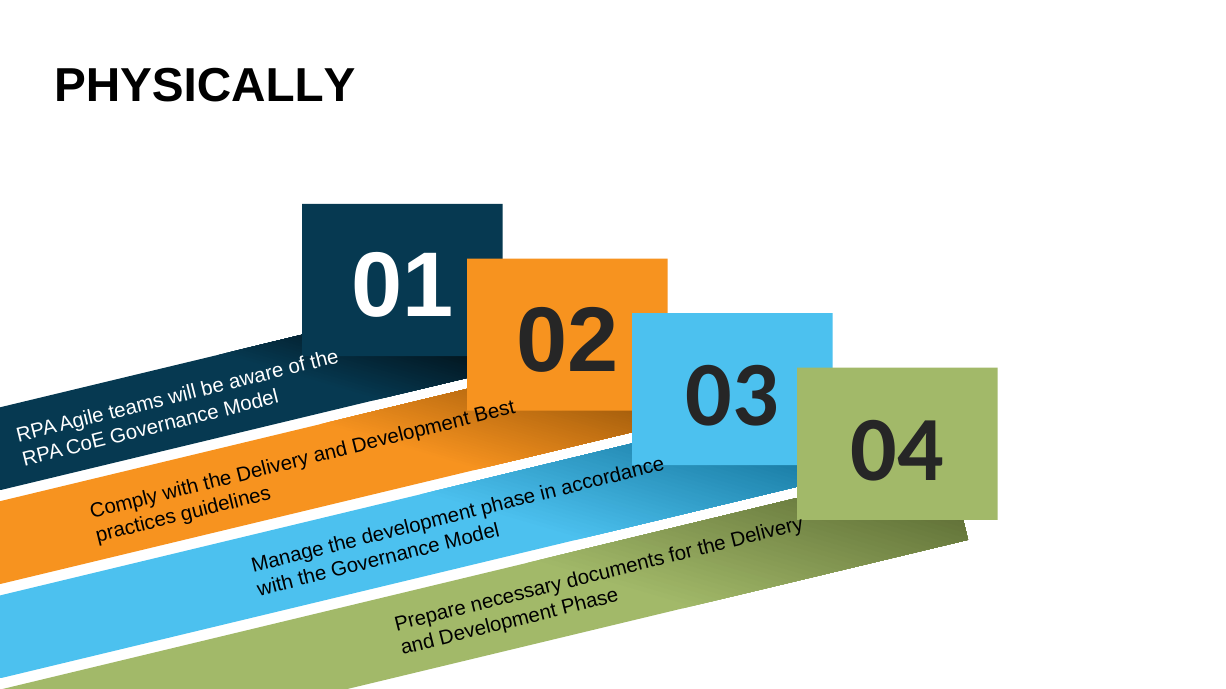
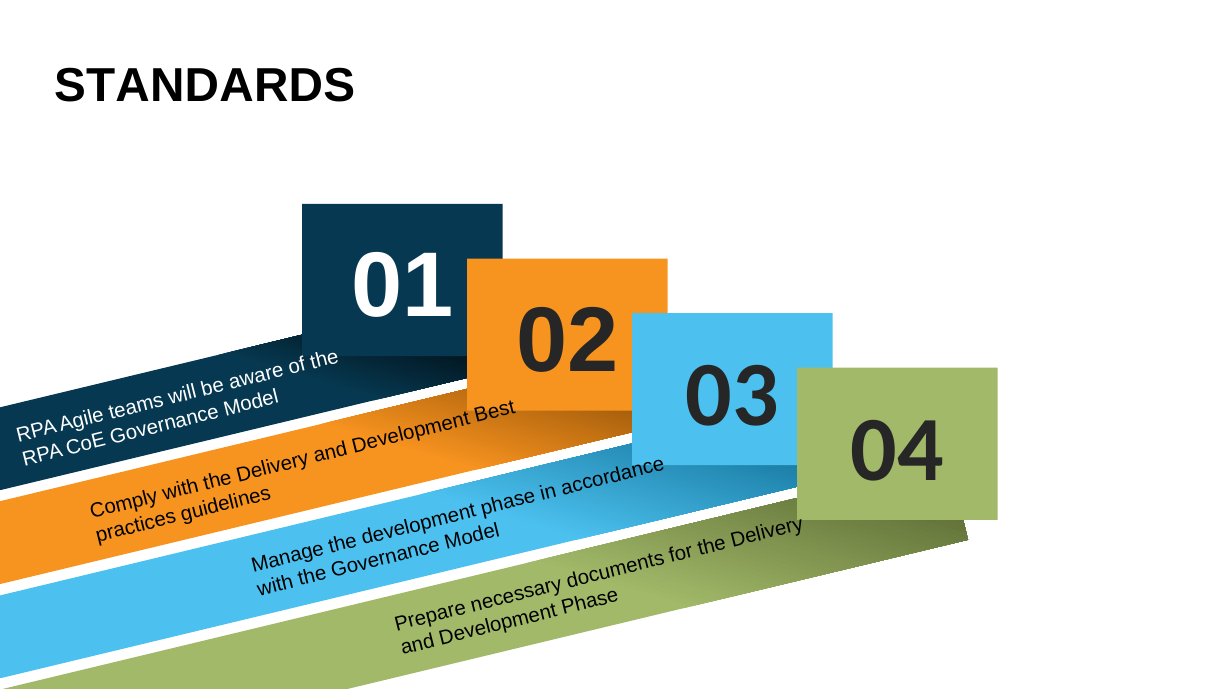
PHYSICALLY: PHYSICALLY -> STANDARDS (205, 86)
